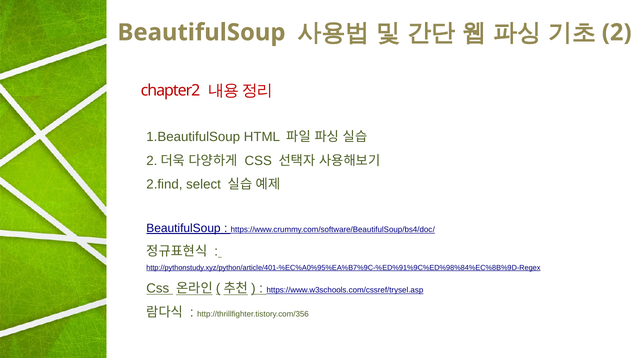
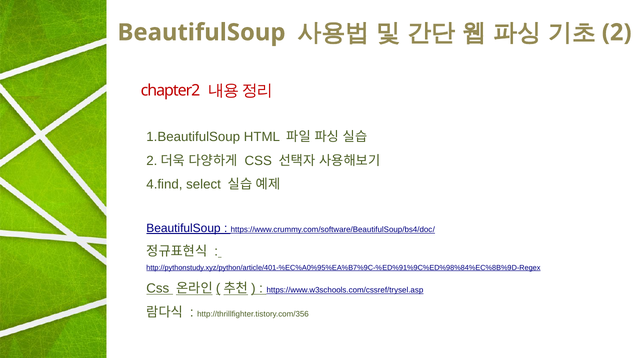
2.find: 2.find -> 4.find (164, 185)
